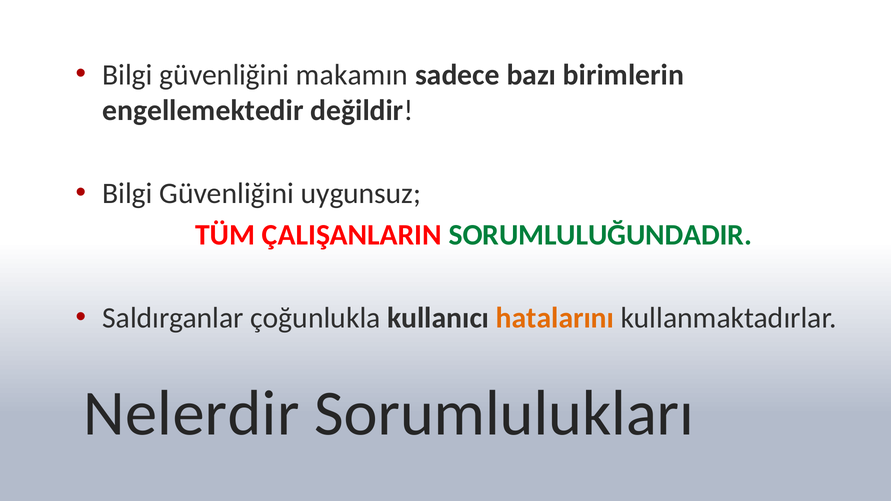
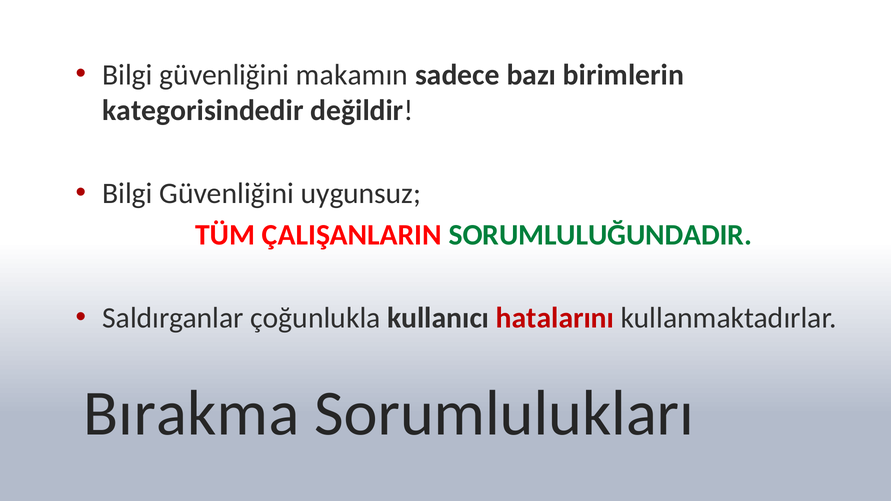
engellemektedir: engellemektedir -> kategorisindedir (203, 110)
hatalarını colour: orange -> red (555, 318)
Nelerdir: Nelerdir -> Bırakma (191, 414)
